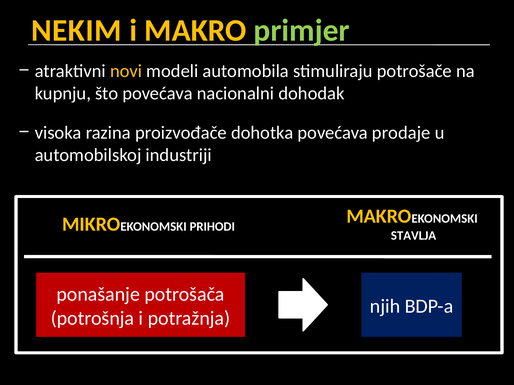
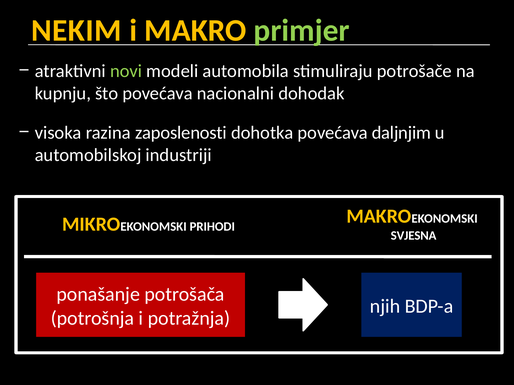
novi colour: yellow -> light green (126, 71)
proizvođače: proizvođače -> zaposlenosti (181, 133)
prodaje: prodaje -> daljnjim (401, 133)
STAVLJA: STAVLJA -> SVJESNA (414, 236)
